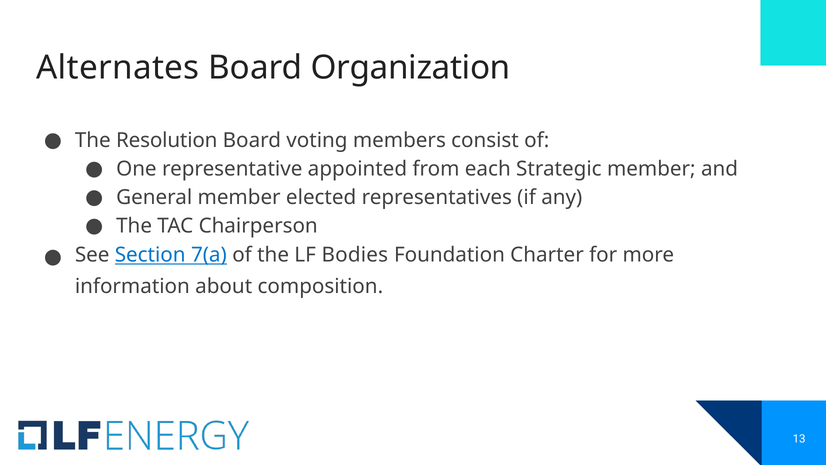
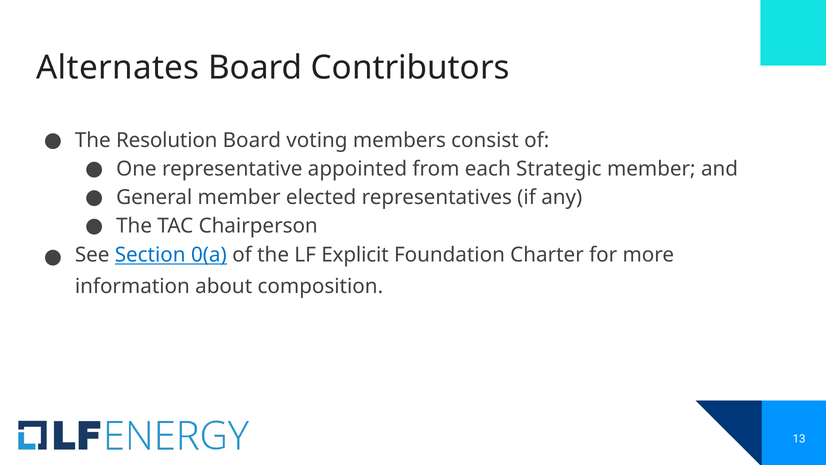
Organization: Organization -> Contributors (410, 68)
7(a: 7(a -> 0(a (209, 255)
Bodies: Bodies -> Explicit (355, 255)
